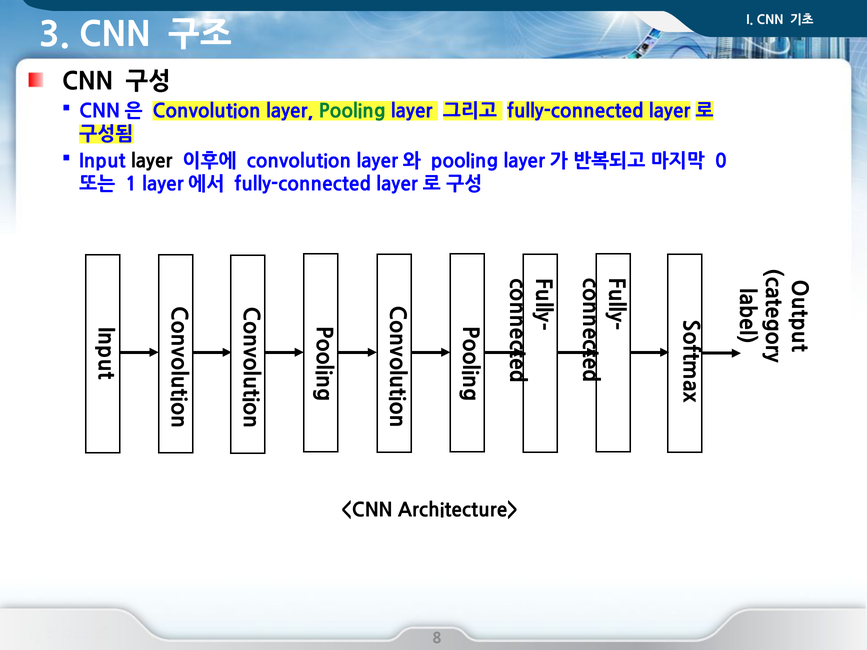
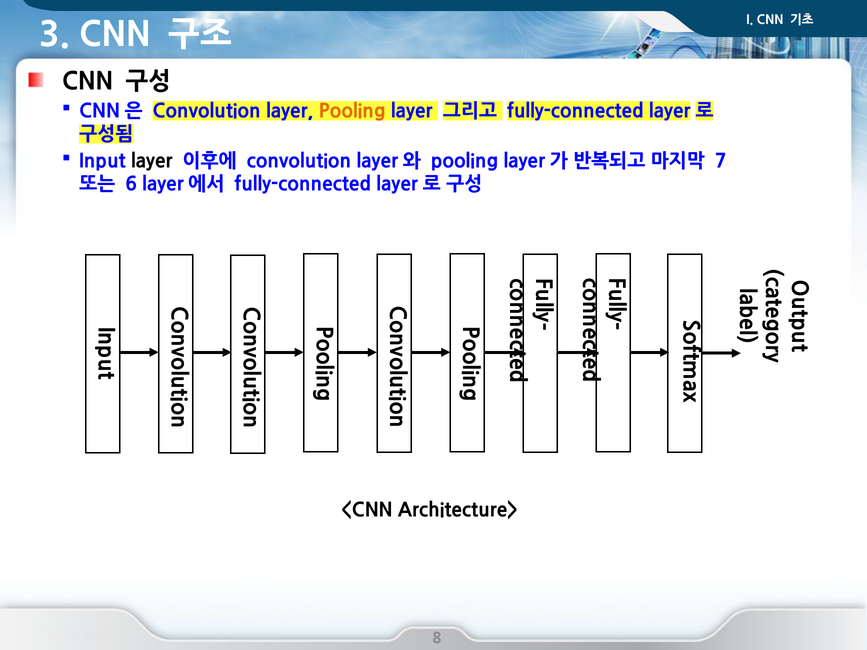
Pooling colour: green -> orange (352, 111)
0: 0 -> 7 (721, 161)
1: 1 -> 6 (131, 185)
